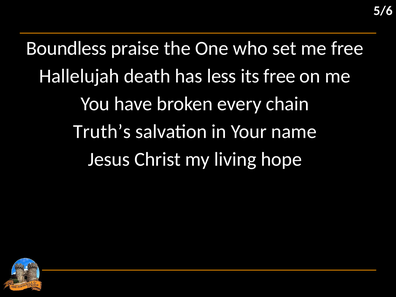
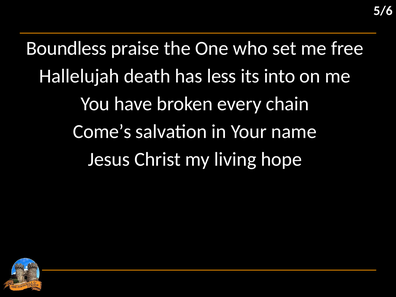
its free: free -> into (280, 76)
Truth’s: Truth’s -> Come’s (102, 132)
